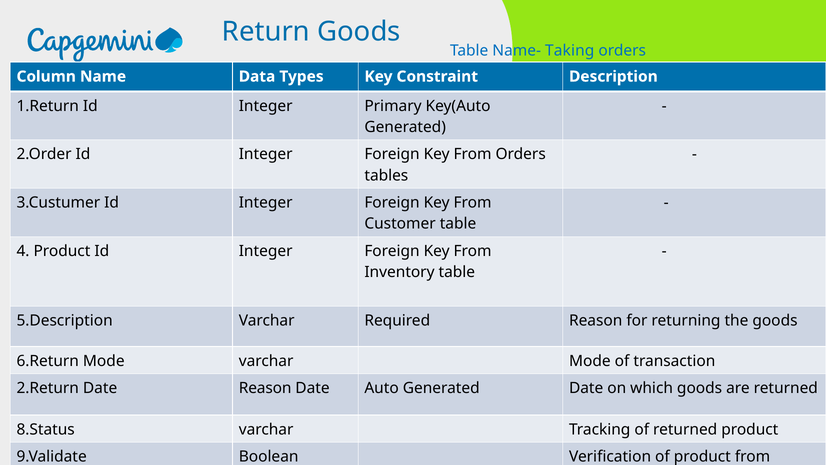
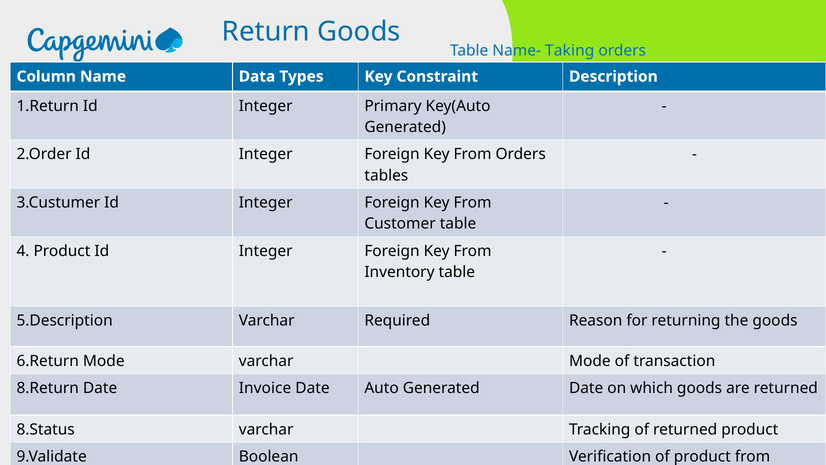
2.Return: 2.Return -> 8.Return (48, 388)
Date Reason: Reason -> Invoice (265, 388)
